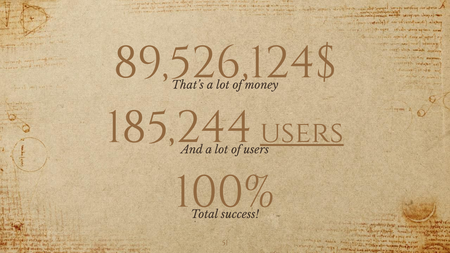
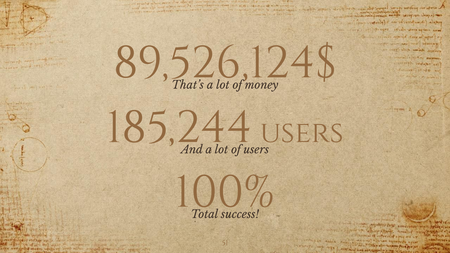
users underline: present -> none (302, 132)
